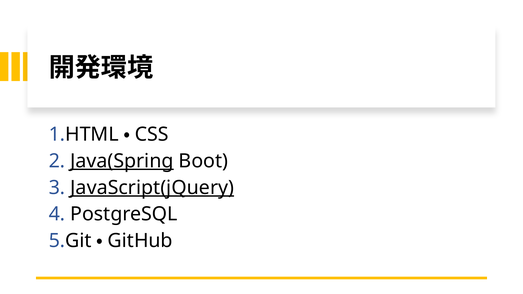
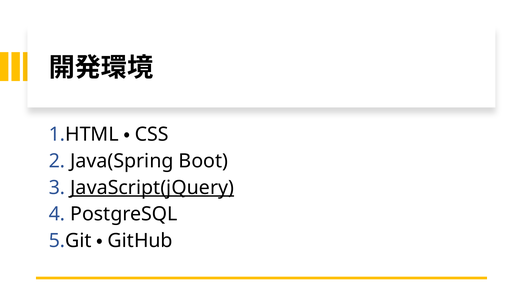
Java(Spring underline: present -> none (122, 161)
